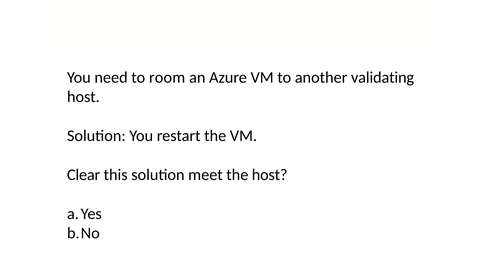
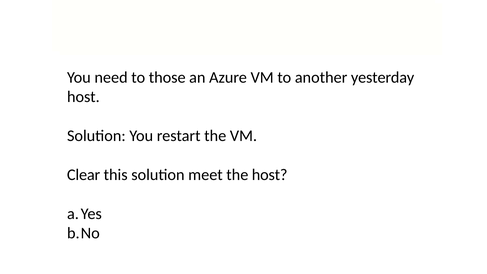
room: room -> those (167, 77)
validating: validating -> yesterday (383, 77)
